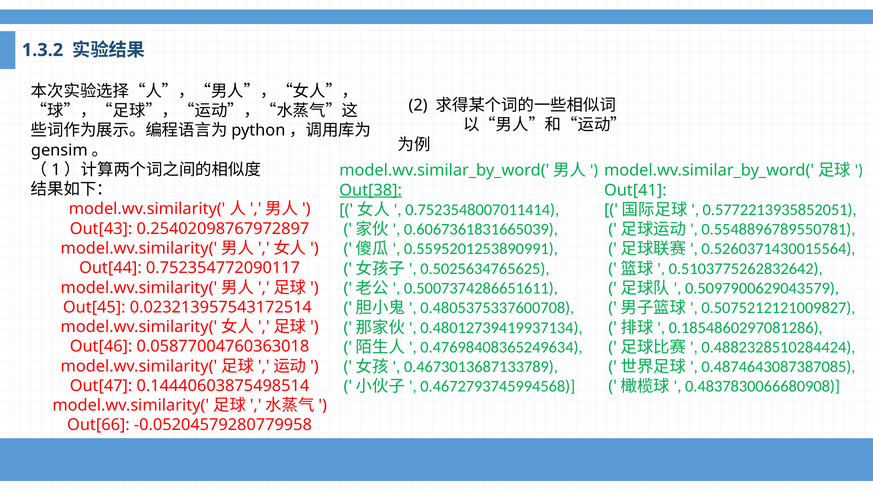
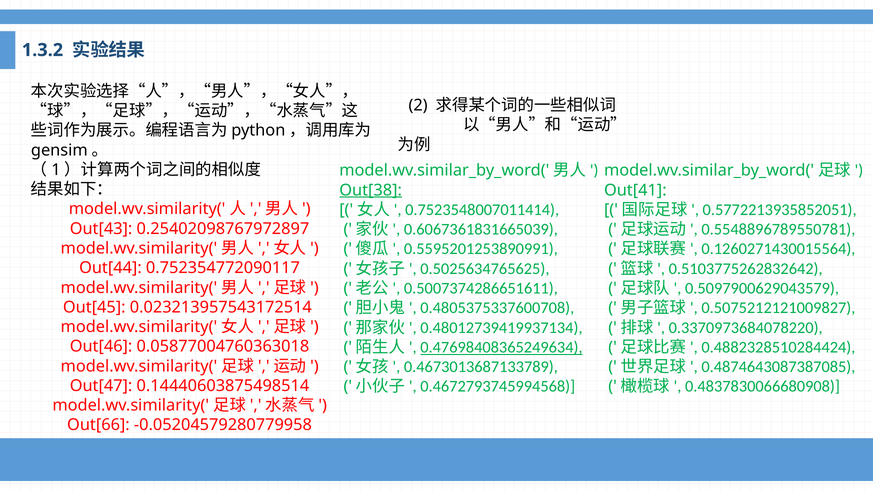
0.5260371430015564: 0.5260371430015564 -> 0.1260271430015564 (778, 249)
0.1854860297081286: 0.1854860297081286 -> 0.3370973684078220 (746, 328)
0.47698408365249634 underline: none -> present (501, 347)
